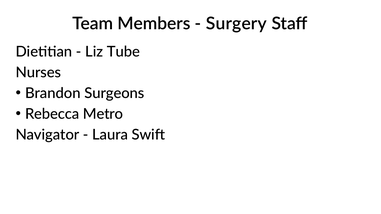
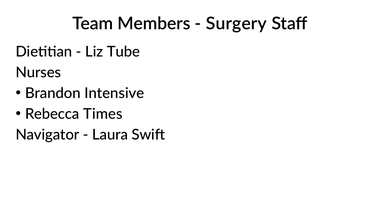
Surgeons: Surgeons -> Intensive (114, 93)
Metro: Metro -> Times (103, 114)
